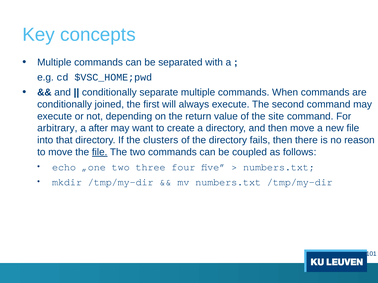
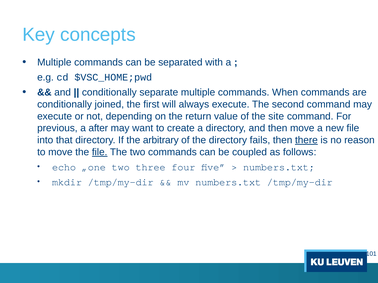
arbitrary: arbitrary -> previous (57, 128)
clusters: clusters -> arbitrary (161, 140)
there underline: none -> present (306, 140)
